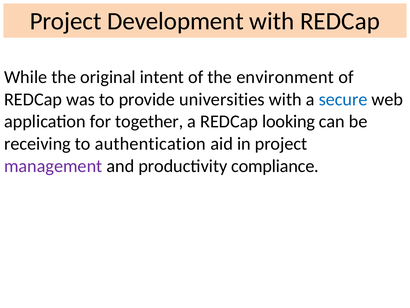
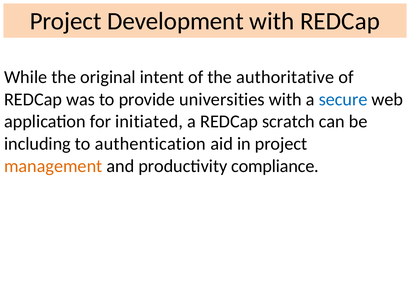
environment: environment -> authoritative (285, 77)
together: together -> initiated (149, 121)
looking: looking -> scratch (289, 121)
receiving: receiving -> including (37, 144)
management colour: purple -> orange (53, 166)
